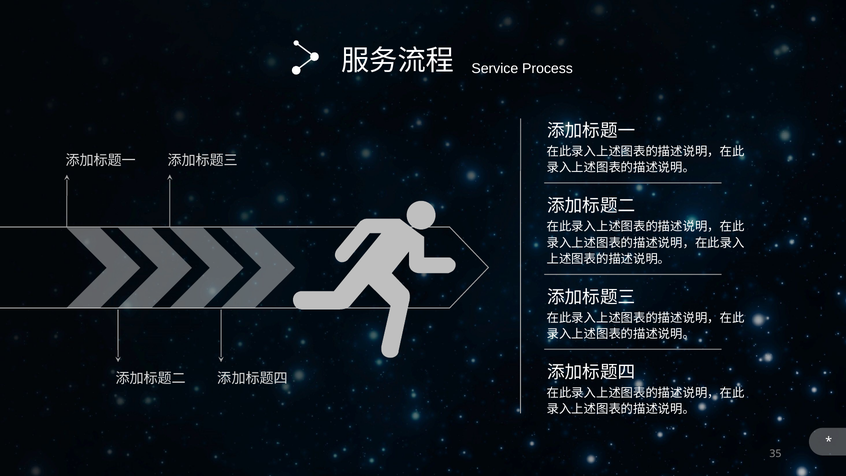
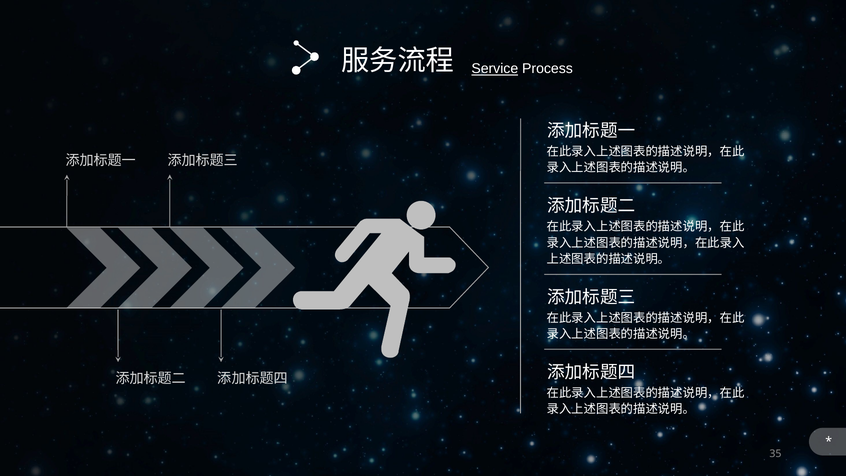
Service underline: none -> present (495, 69)
